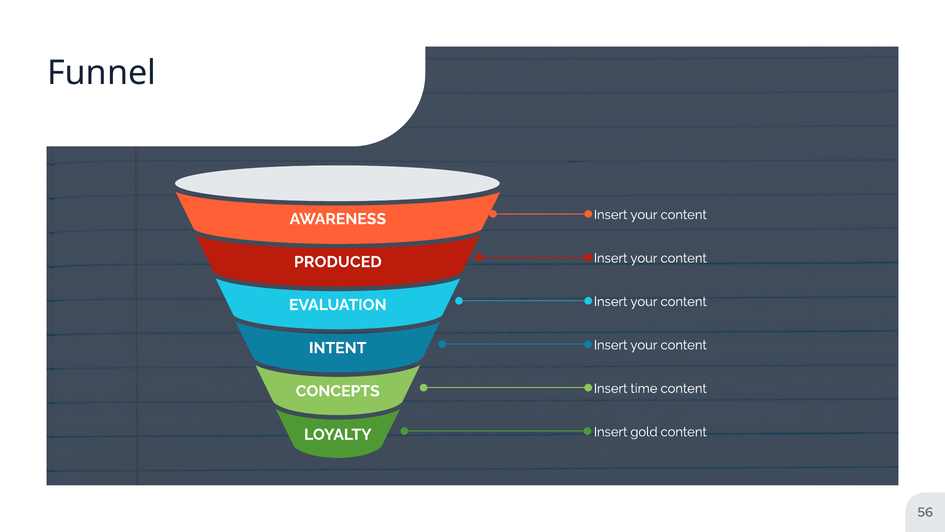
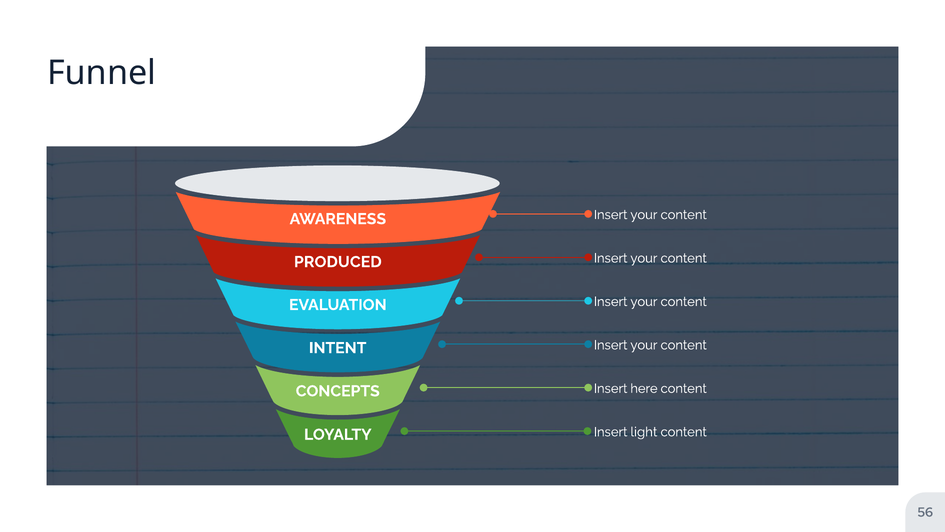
time: time -> here (644, 388)
gold: gold -> light (644, 432)
